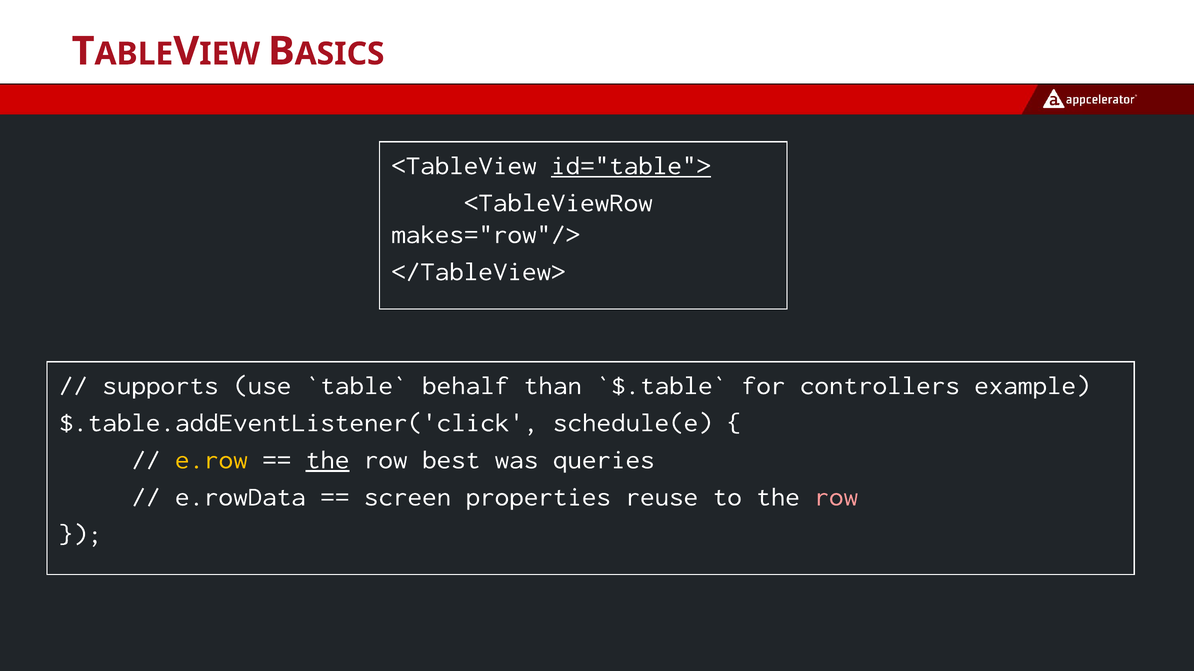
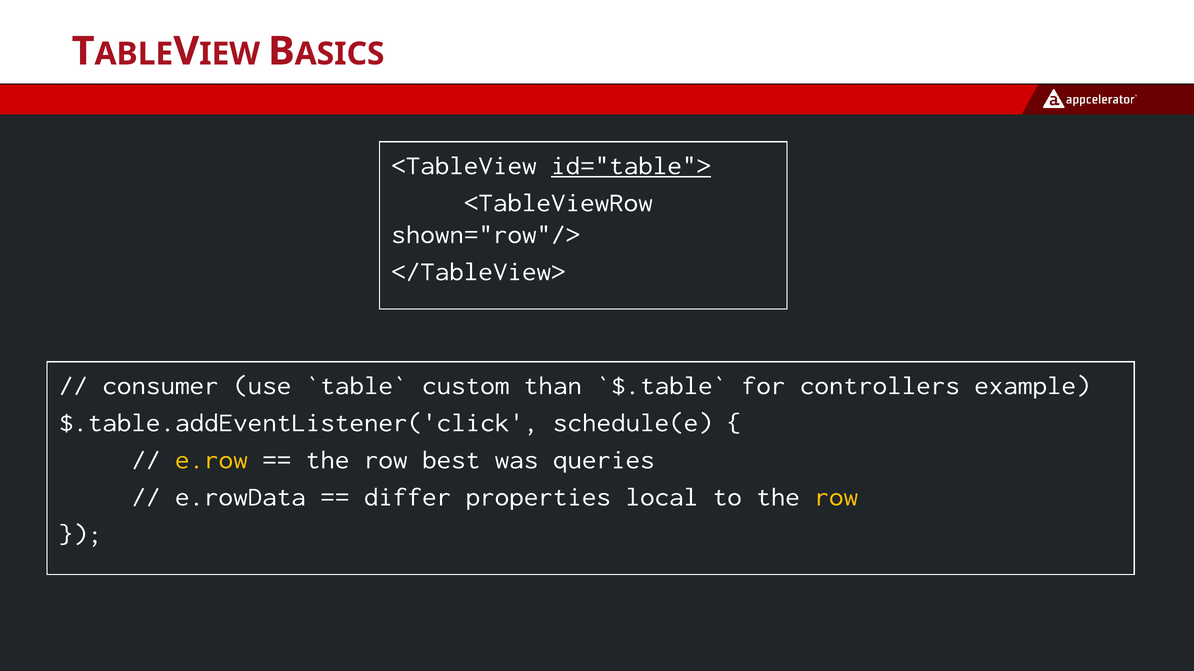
makes="row"/>: makes="row"/> -> shown="row"/> (486, 235)
supports: supports -> consumer (160, 386)
behalf: behalf -> custom (466, 386)
the underline: present -> none (328, 460)
screen: screen -> differ (408, 497)
reuse: reuse -> local (662, 497)
row colour: pink -> yellow (836, 497)
